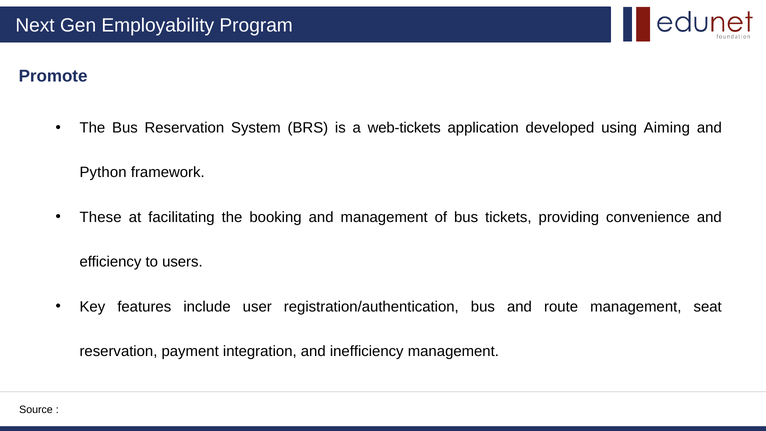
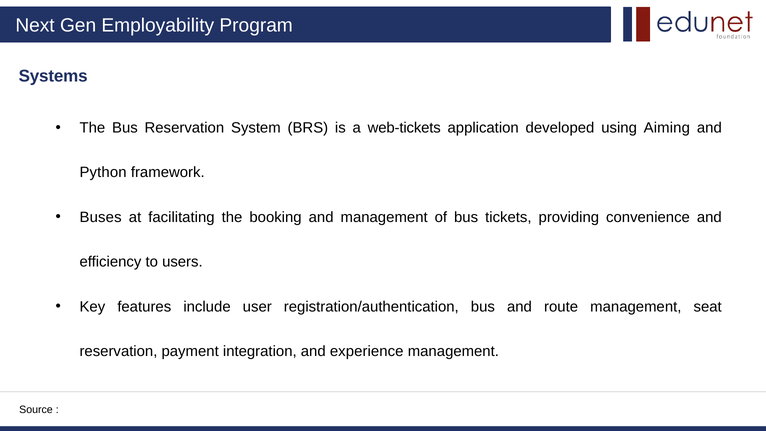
Promote: Promote -> Systems (53, 76)
These: These -> Buses (101, 217)
inefficiency: inefficiency -> experience (367, 351)
